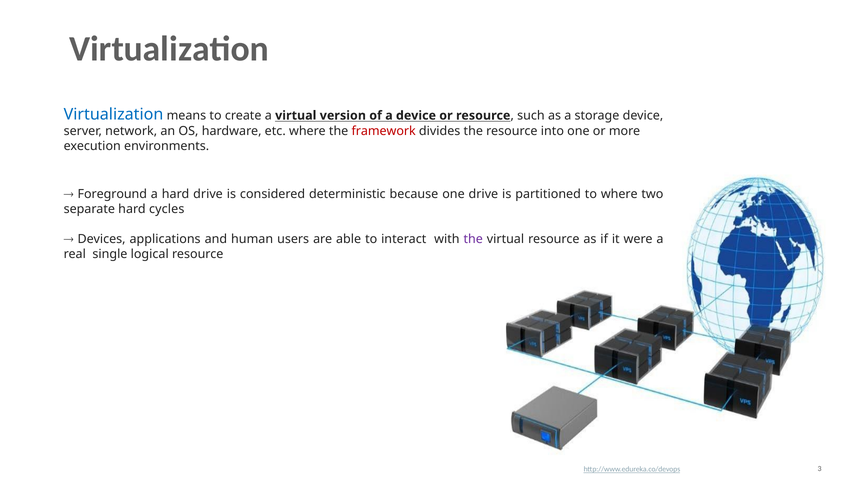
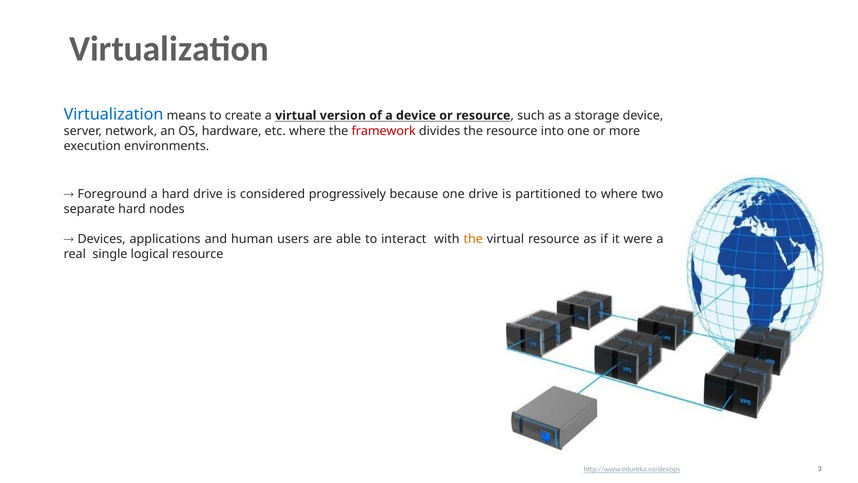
deterministic: deterministic -> progressively (347, 194)
cycles: cycles -> nodes (167, 209)
the colour: purple -> orange (473, 239)
